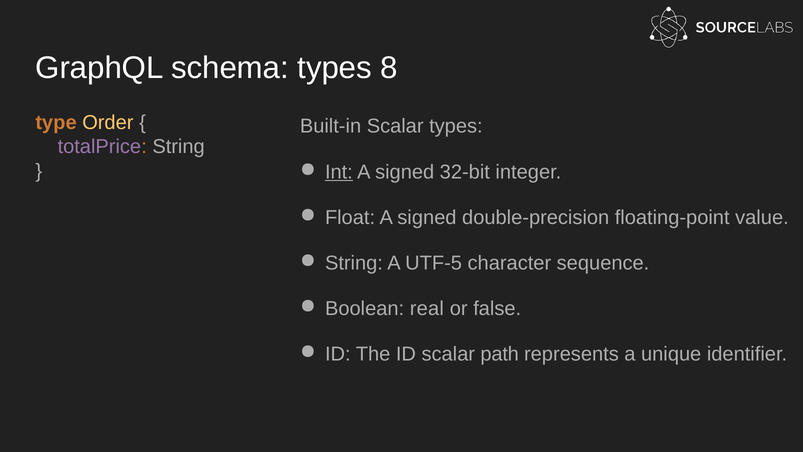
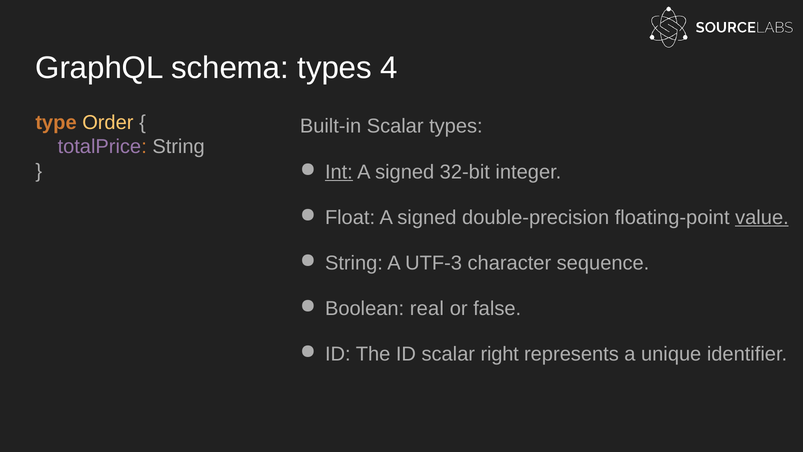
8: 8 -> 4 (389, 68)
value underline: none -> present (762, 217)
UTF‐5: UTF‐5 -> UTF‐3 (434, 263)
path: path -> right (500, 354)
